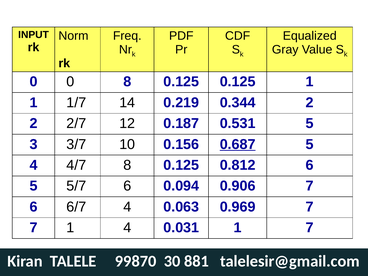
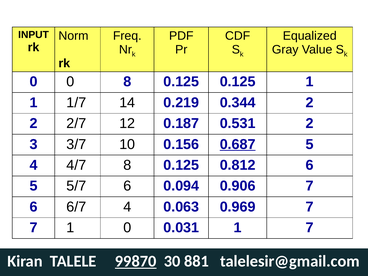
0.531 5: 5 -> 2 (310, 123)
1 4: 4 -> 0 (127, 228)
99870 underline: none -> present (136, 261)
